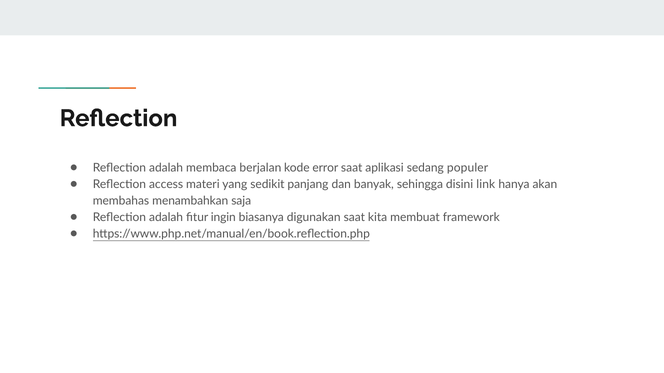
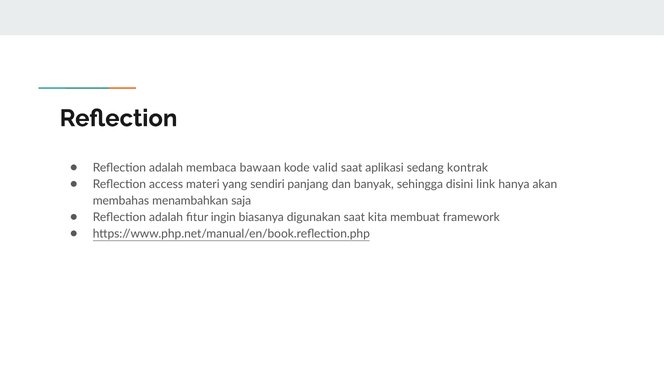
berjalan: berjalan -> bawaan (260, 168)
error: error -> valid (325, 168)
populer: populer -> kontrak (468, 168)
sedikit: sedikit -> sendiri (267, 184)
